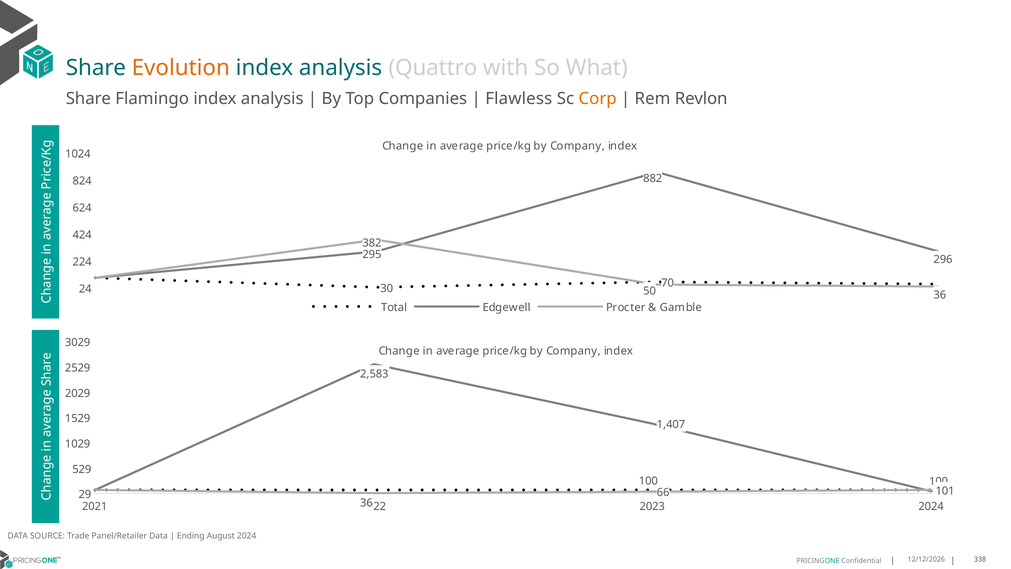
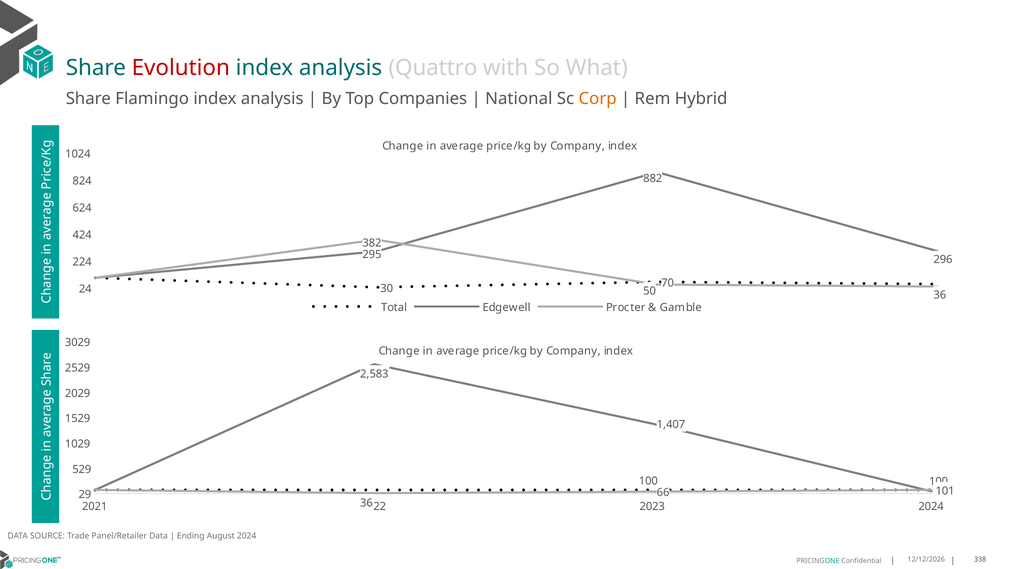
Evolution colour: orange -> red (181, 68)
Flawless: Flawless -> National (519, 99)
Revlon: Revlon -> Hybrid (701, 99)
